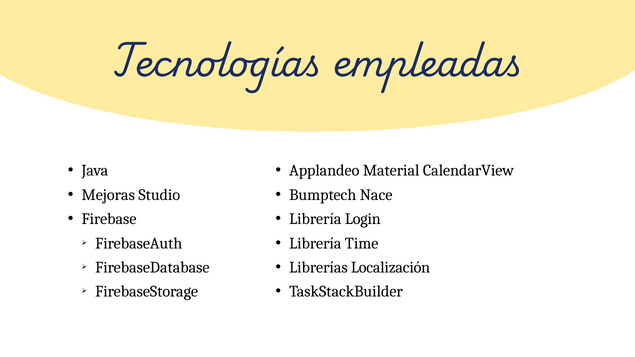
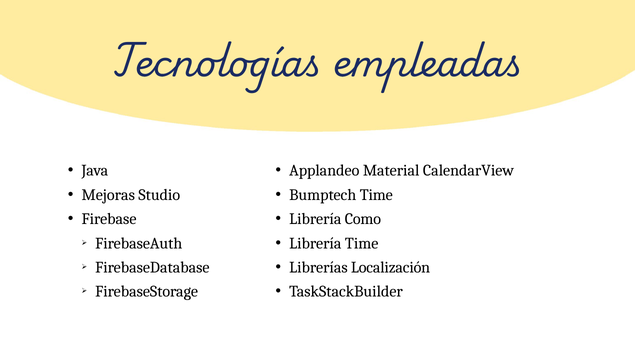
Bumptech Nace: Nace -> Time (376, 195)
Login: Login -> Como (363, 219)
